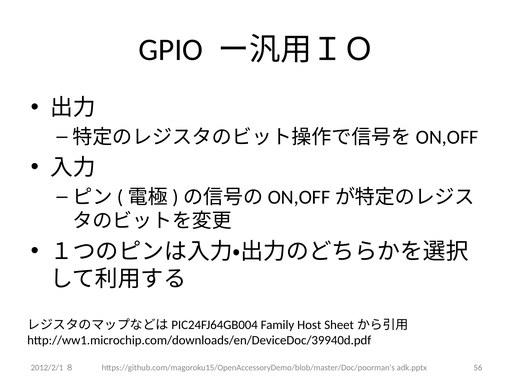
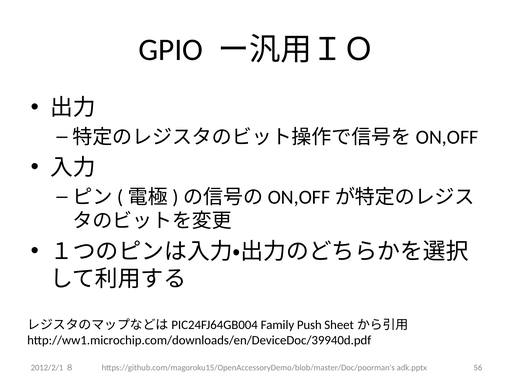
Host: Host -> Push (309, 325)
